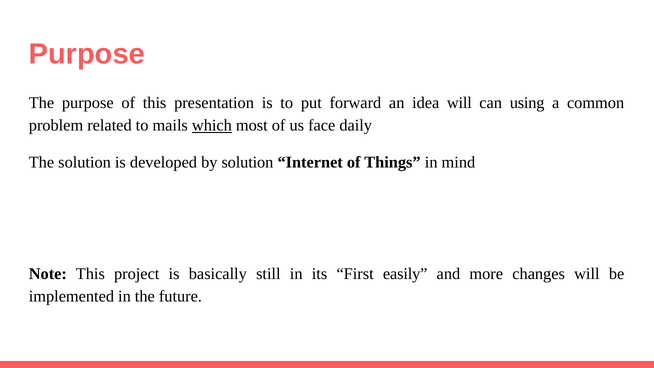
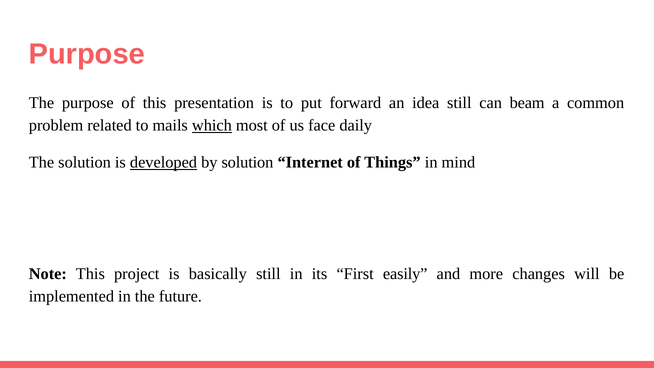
idea will: will -> still (459, 103)
using: using -> beam (527, 103)
developed underline: none -> present (164, 162)
